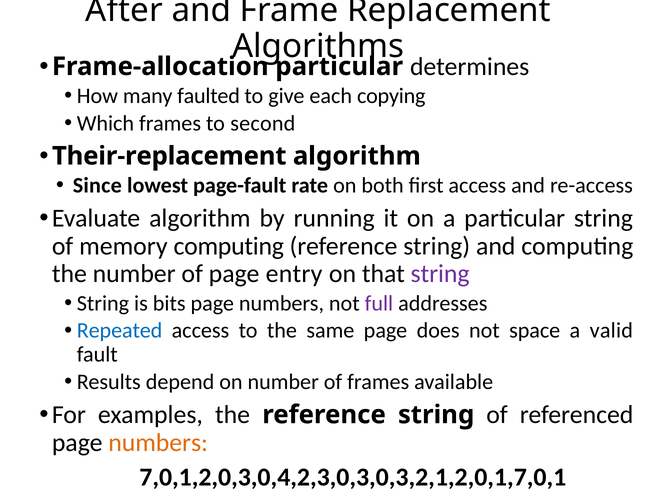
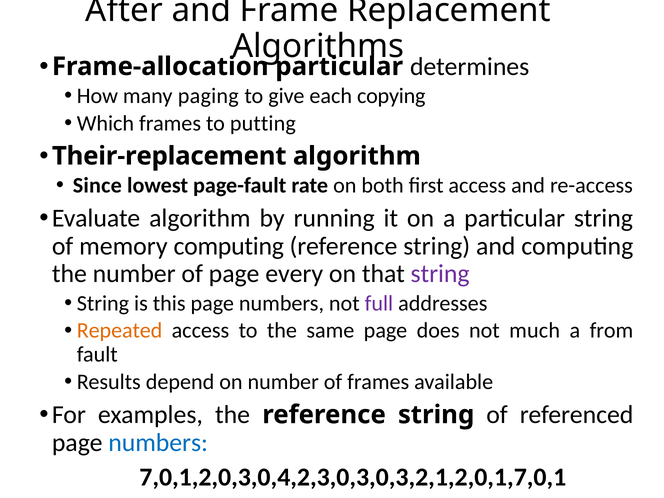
faulted: faulted -> paging (208, 96)
second: second -> putting (263, 123)
entry: entry -> every (294, 274)
bits: bits -> this (169, 303)
Repeated colour: blue -> orange (120, 331)
space: space -> much (535, 331)
valid: valid -> from (611, 331)
numbers colour: orange -> blue (158, 443)
